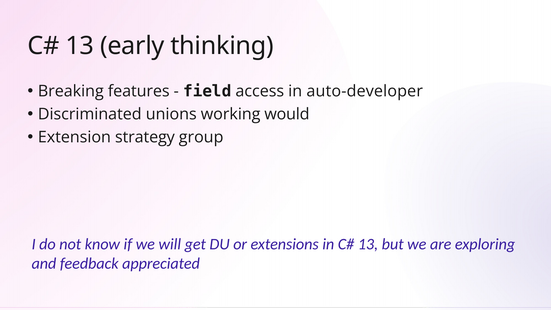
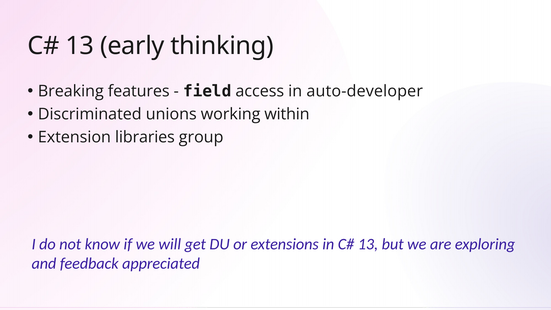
would: would -> within (287, 114)
strategy: strategy -> libraries (145, 137)
